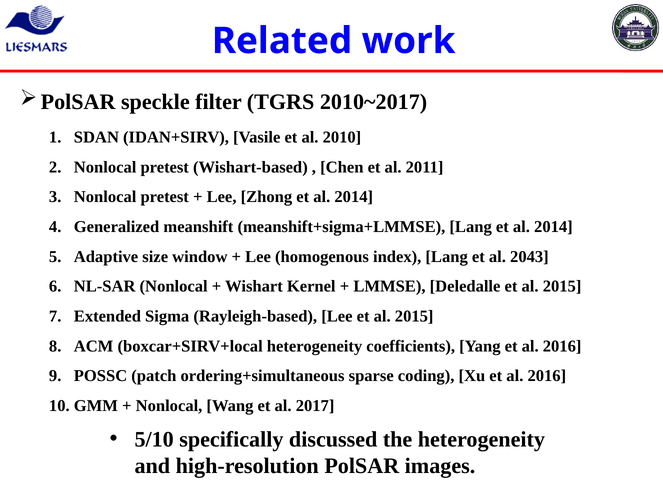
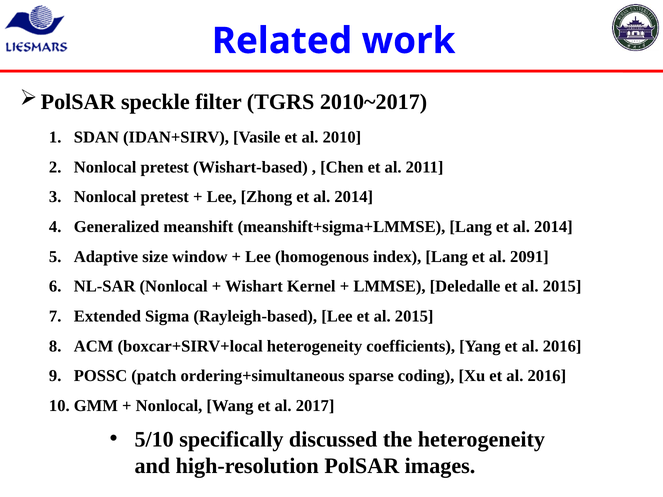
2043: 2043 -> 2091 (529, 257)
